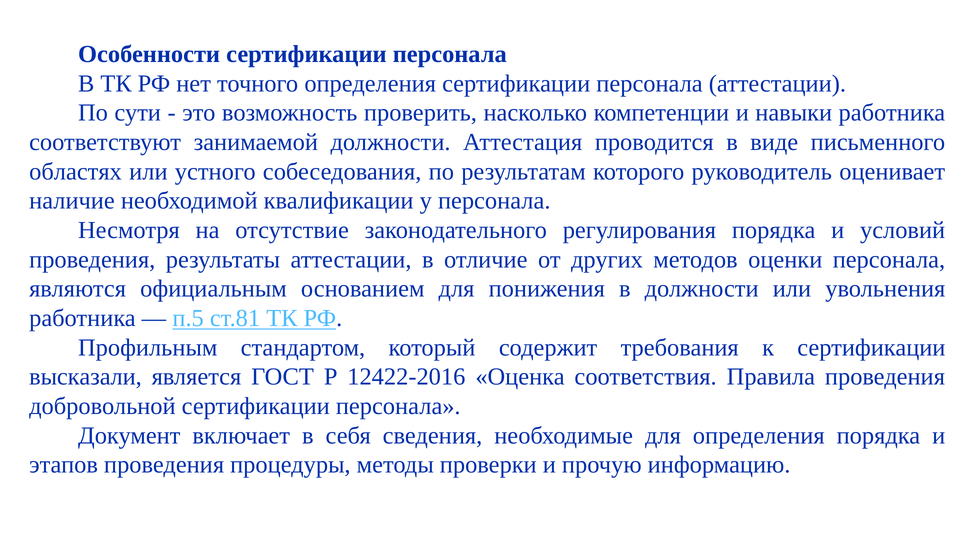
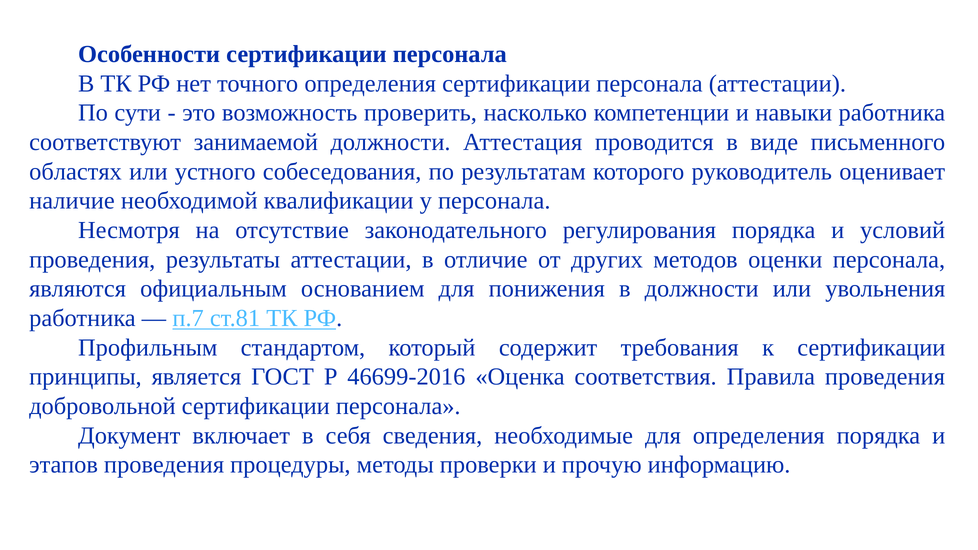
п.5: п.5 -> п.7 (188, 318)
высказали: высказали -> принципы (85, 377)
12422-2016: 12422-2016 -> 46699-2016 (406, 377)
